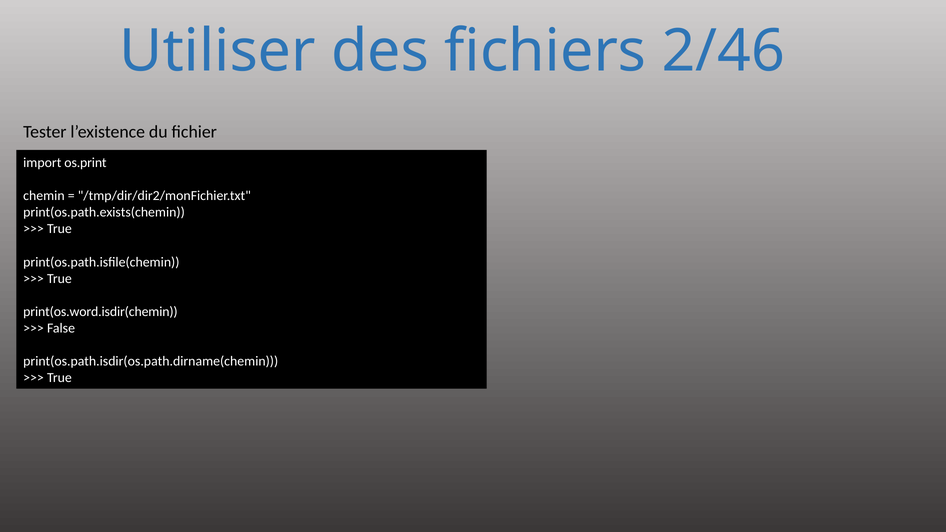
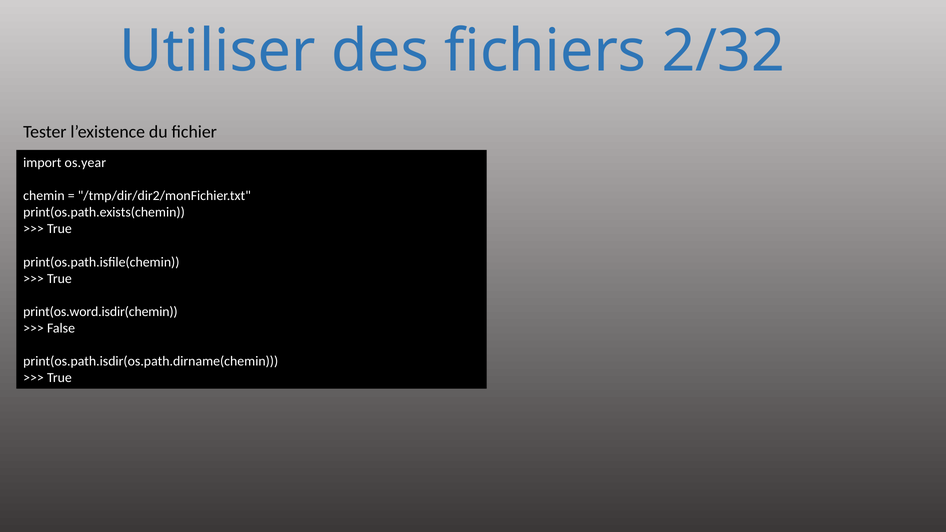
2/46: 2/46 -> 2/32 (723, 51)
os.print: os.print -> os.year (85, 163)
